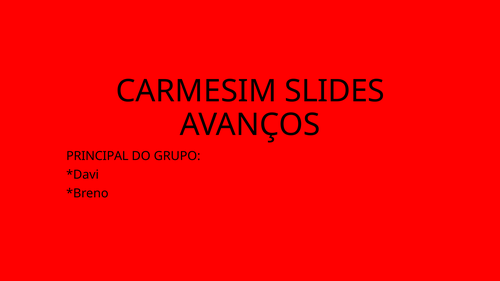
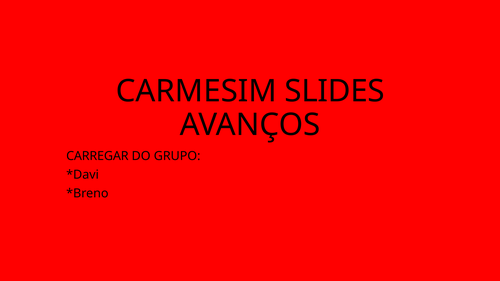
PRINCIPAL: PRINCIPAL -> CARREGAR (97, 156)
